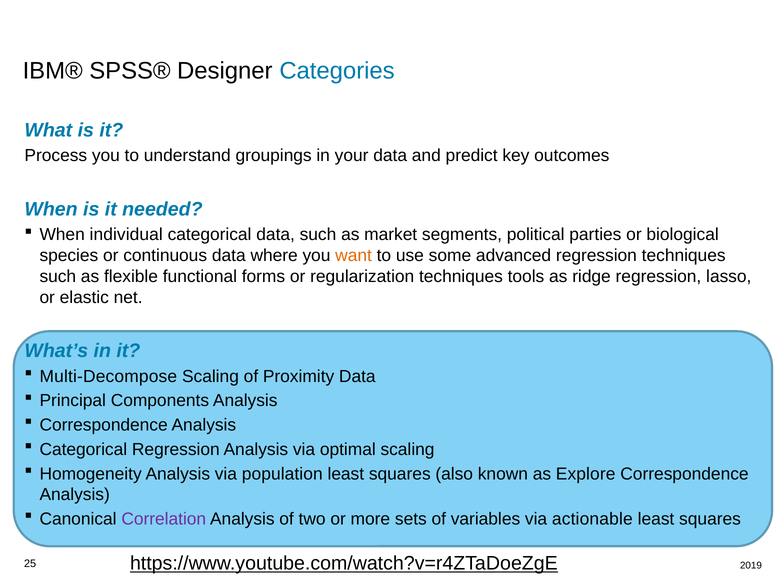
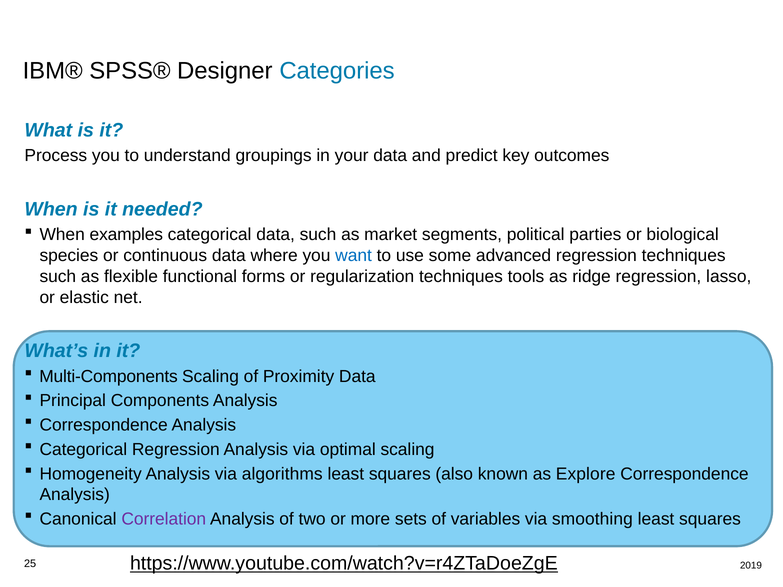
individual: individual -> examples (126, 235)
want colour: orange -> blue (354, 256)
Multi-Decompose: Multi-Decompose -> Multi-Components (109, 377)
population: population -> algorithms (282, 474)
actionable: actionable -> smoothing (592, 519)
